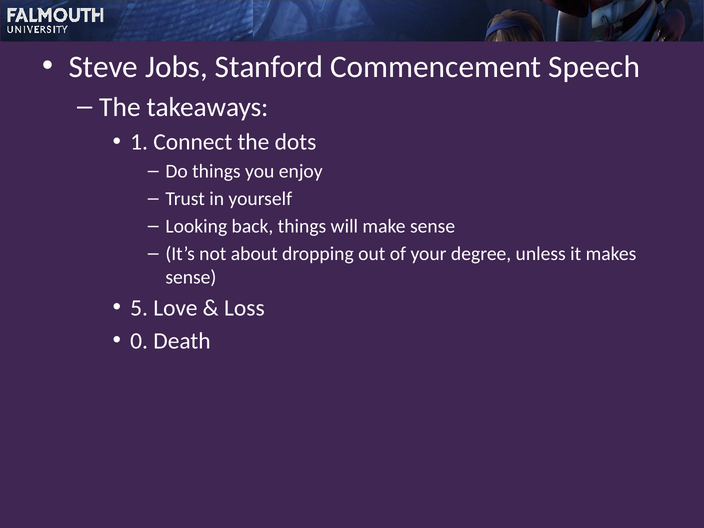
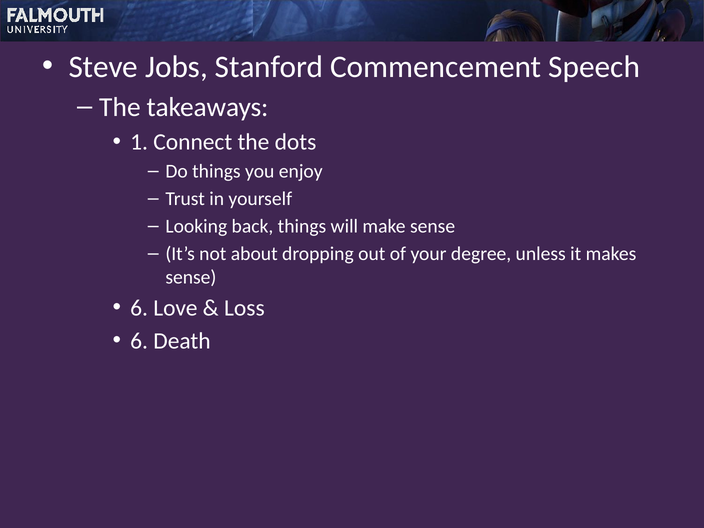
5: 5 -> 6 (139, 308)
0: 0 -> 6 (139, 341)
